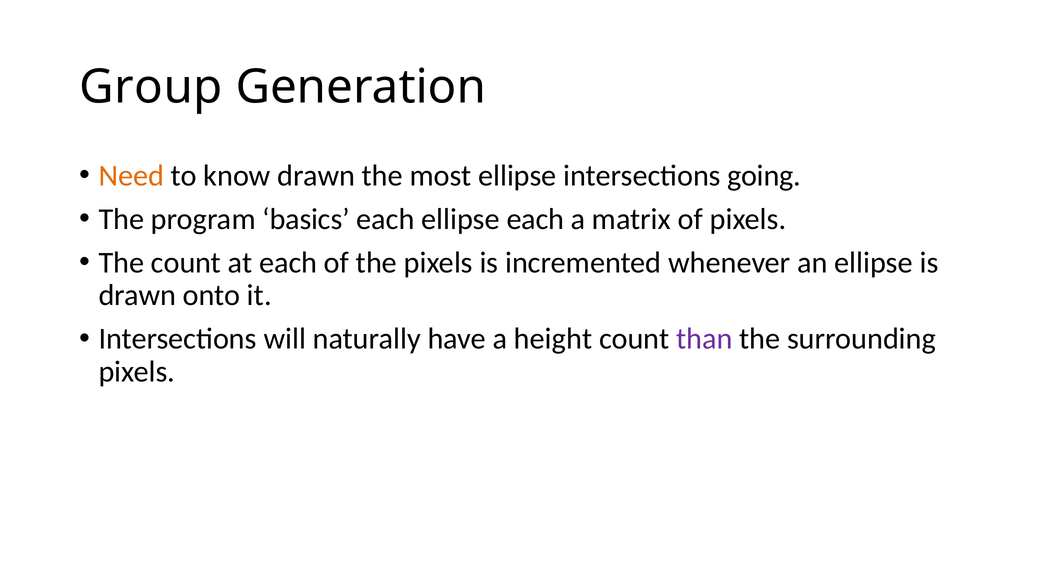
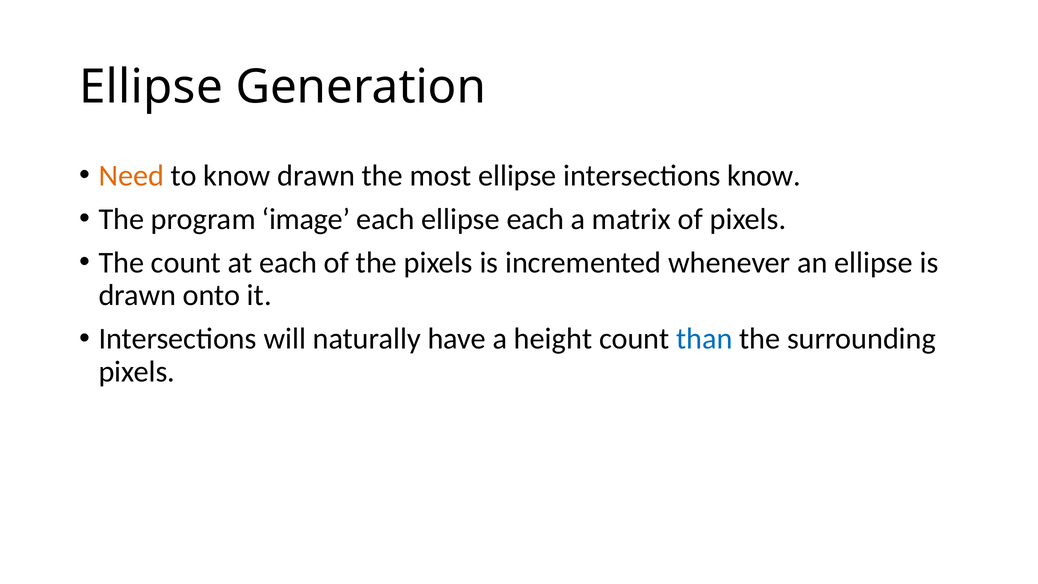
Group: Group -> Ellipse (151, 87)
intersections going: going -> know (764, 175)
basics: basics -> image (306, 219)
than colour: purple -> blue (704, 339)
